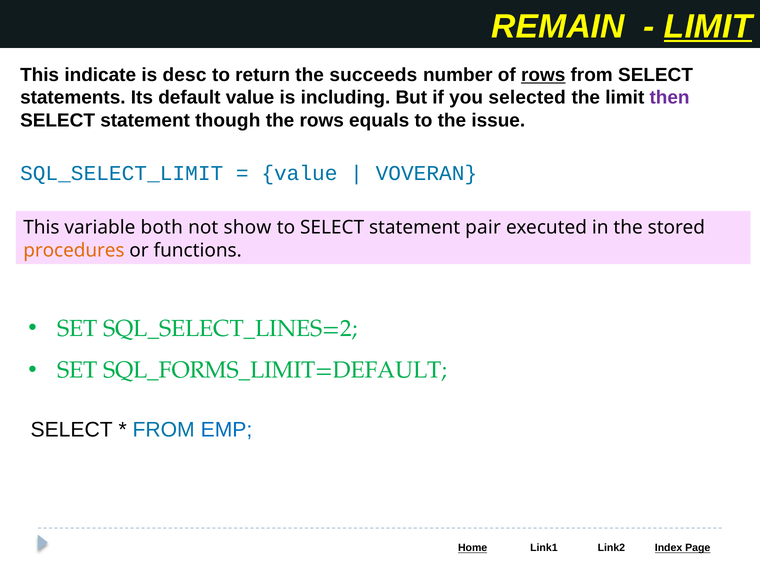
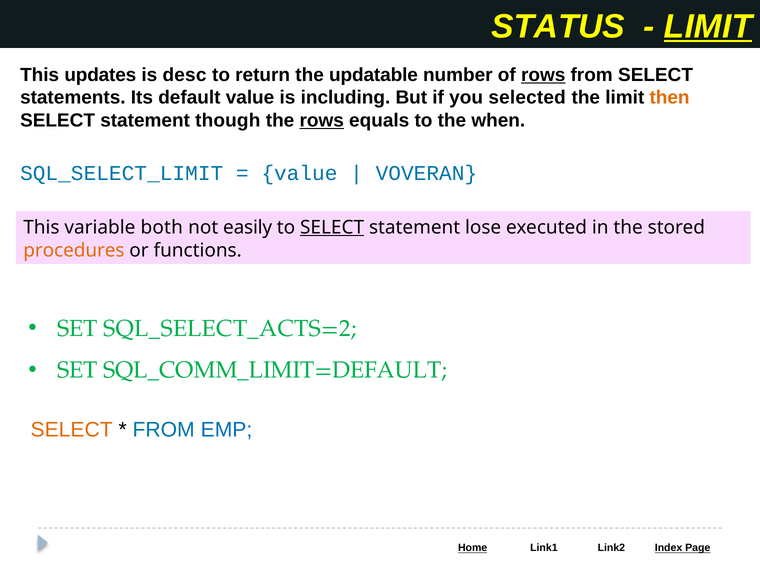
REMAIN: REMAIN -> STATUS (558, 26)
indicate: indicate -> updates (100, 75)
succeeds: succeeds -> updatable (373, 75)
then colour: purple -> orange (670, 98)
rows underline: none -> present (322, 120)
issue: issue -> when (498, 120)
show: show -> easily (248, 227)
SELECT underline: none -> present (332, 227)
pair: pair -> lose (483, 227)
SQL_SELECT_LINES=2: SQL_SELECT_LINES=2 -> SQL_SELECT_ACTS=2 (230, 328)
SQL_FORMS_LIMIT=DEFAULT: SQL_FORMS_LIMIT=DEFAULT -> SQL_COMM_LIMIT=DEFAULT (275, 370)
SELECT colour: black -> orange (72, 430)
